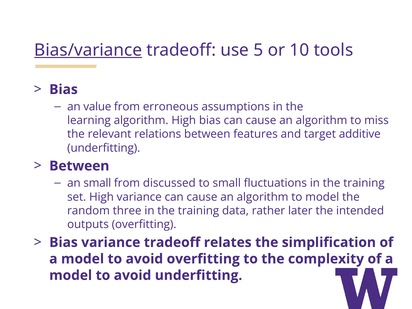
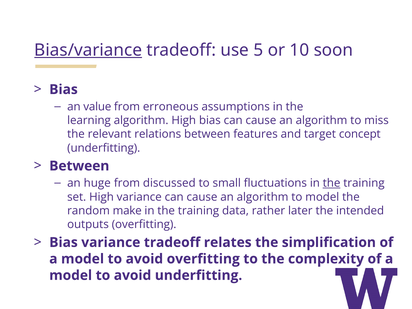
tools: tools -> soon (333, 50)
additive: additive -> concept (360, 134)
an small: small -> huge (97, 183)
the underline: none -> present (332, 183)
three: three -> make (127, 211)
